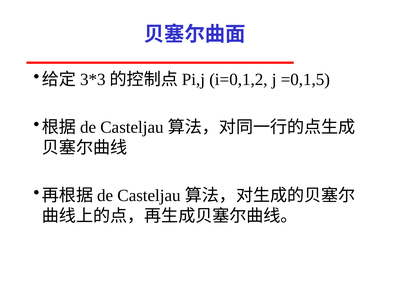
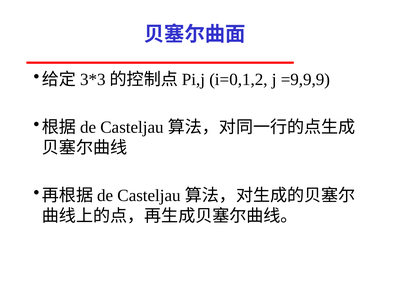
=0,1,5: =0,1,5 -> =9,9,9 (305, 79)
